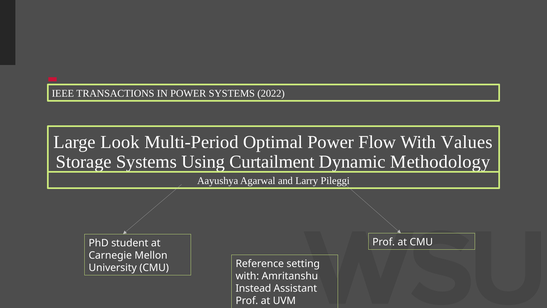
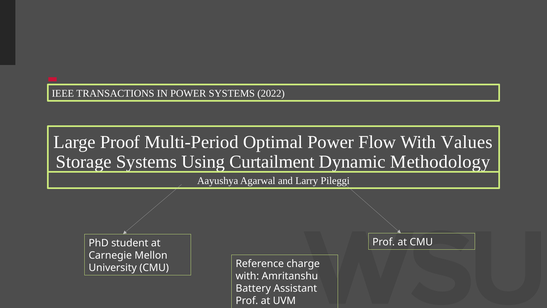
Look: Look -> Proof (120, 142)
setting: setting -> charge (303, 263)
Instead: Instead -> Battery (253, 288)
